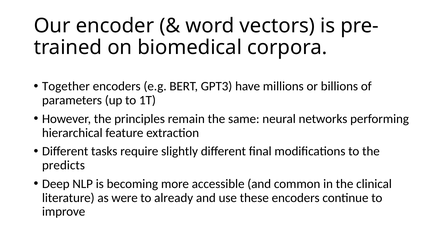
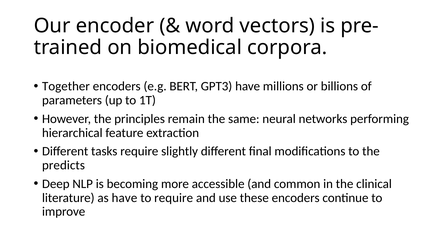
as were: were -> have (124, 198)
to already: already -> require (174, 198)
